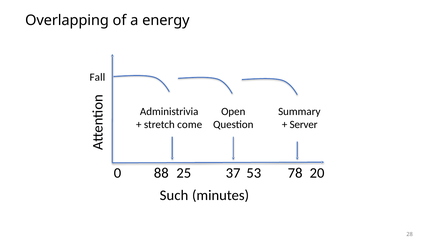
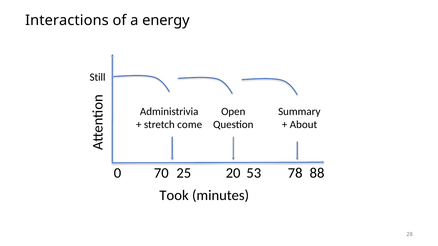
Overlapping: Overlapping -> Interactions (67, 20)
Fall: Fall -> Still (98, 77)
Server: Server -> About (303, 125)
88: 88 -> 70 (161, 173)
37: 37 -> 20 (233, 173)
20: 20 -> 88 (317, 173)
Such: Such -> Took (174, 196)
